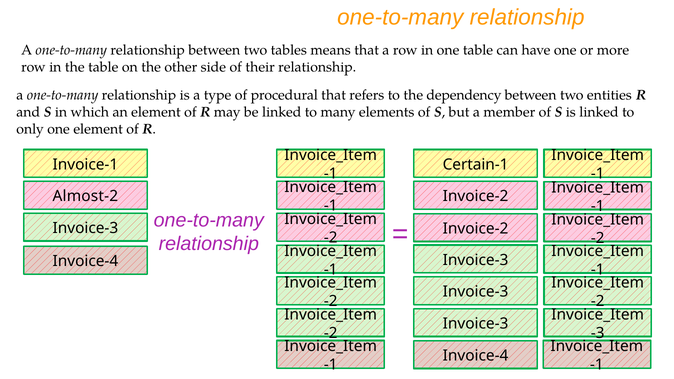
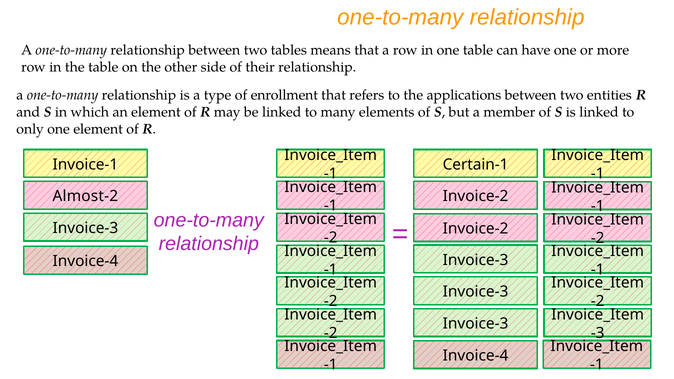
procedural: procedural -> enrollment (284, 95)
dependency: dependency -> applications (464, 95)
